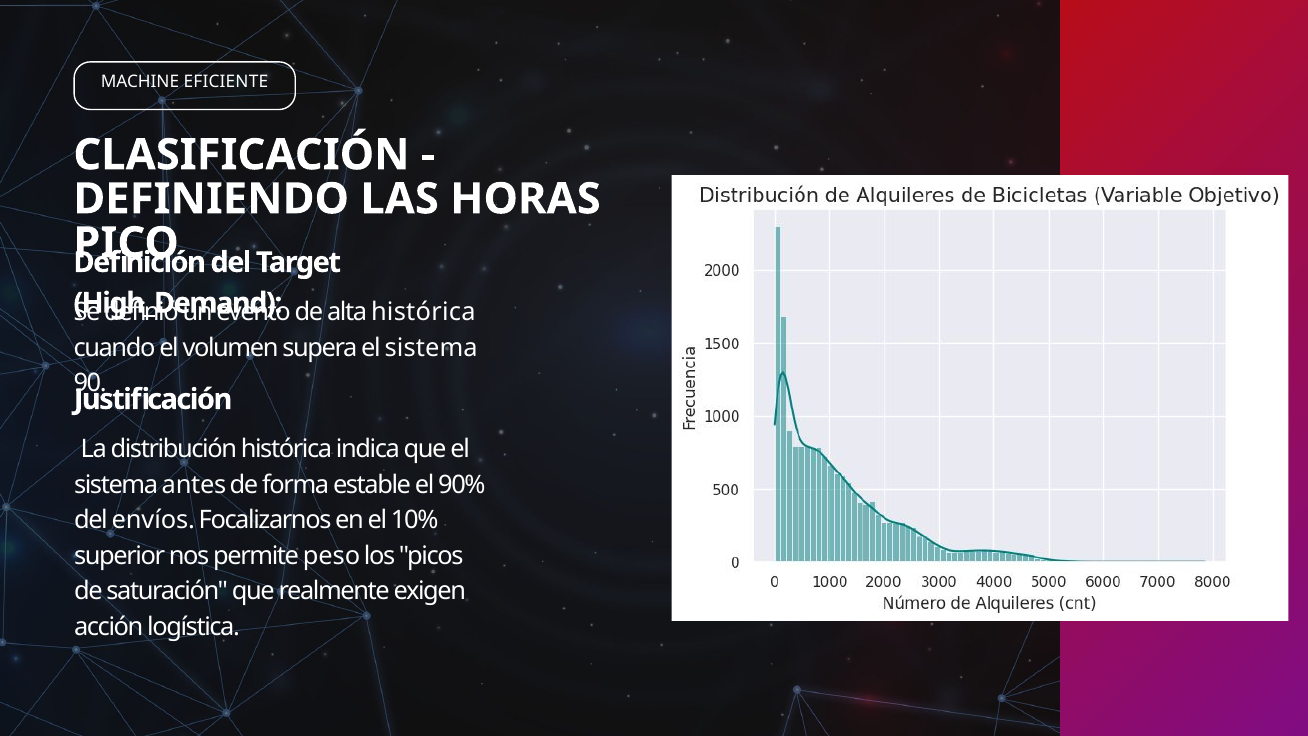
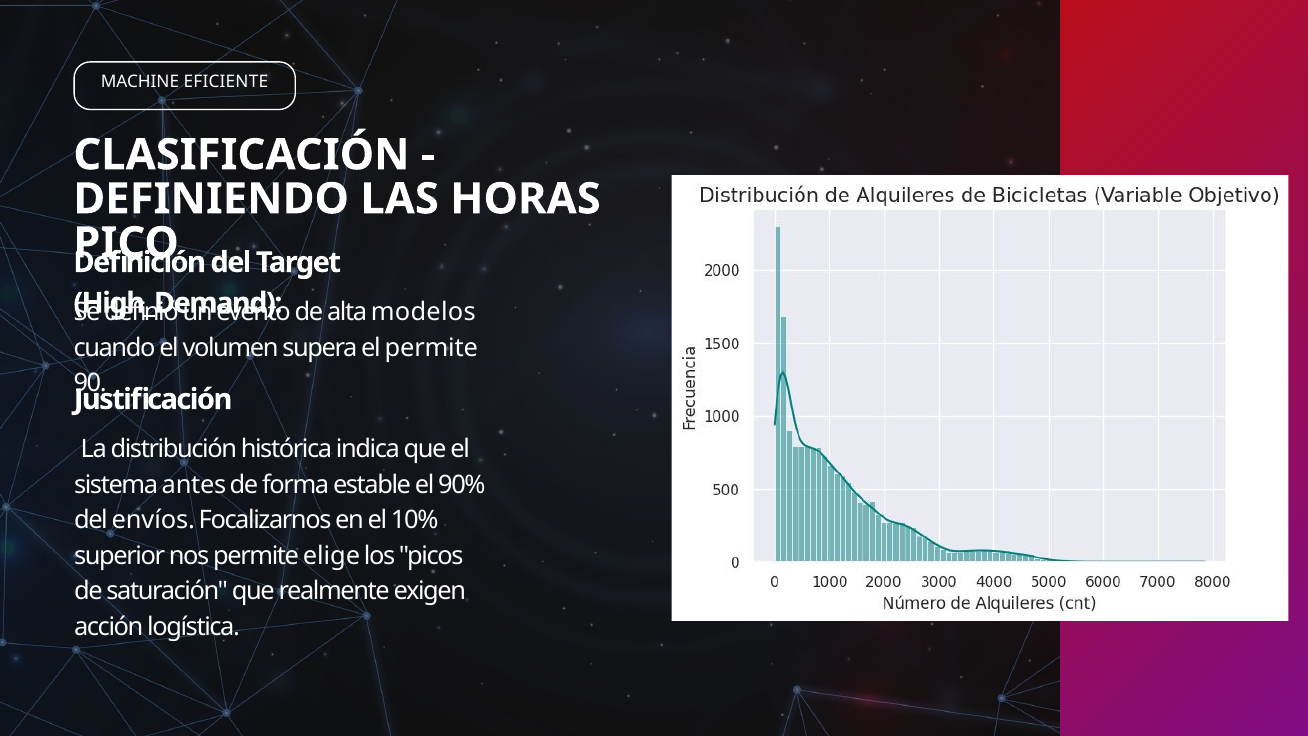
alta histórica: histórica -> modelos (423, 312)
supera el sistema: sistema -> permite (431, 348)
peso: peso -> elige (331, 556)
